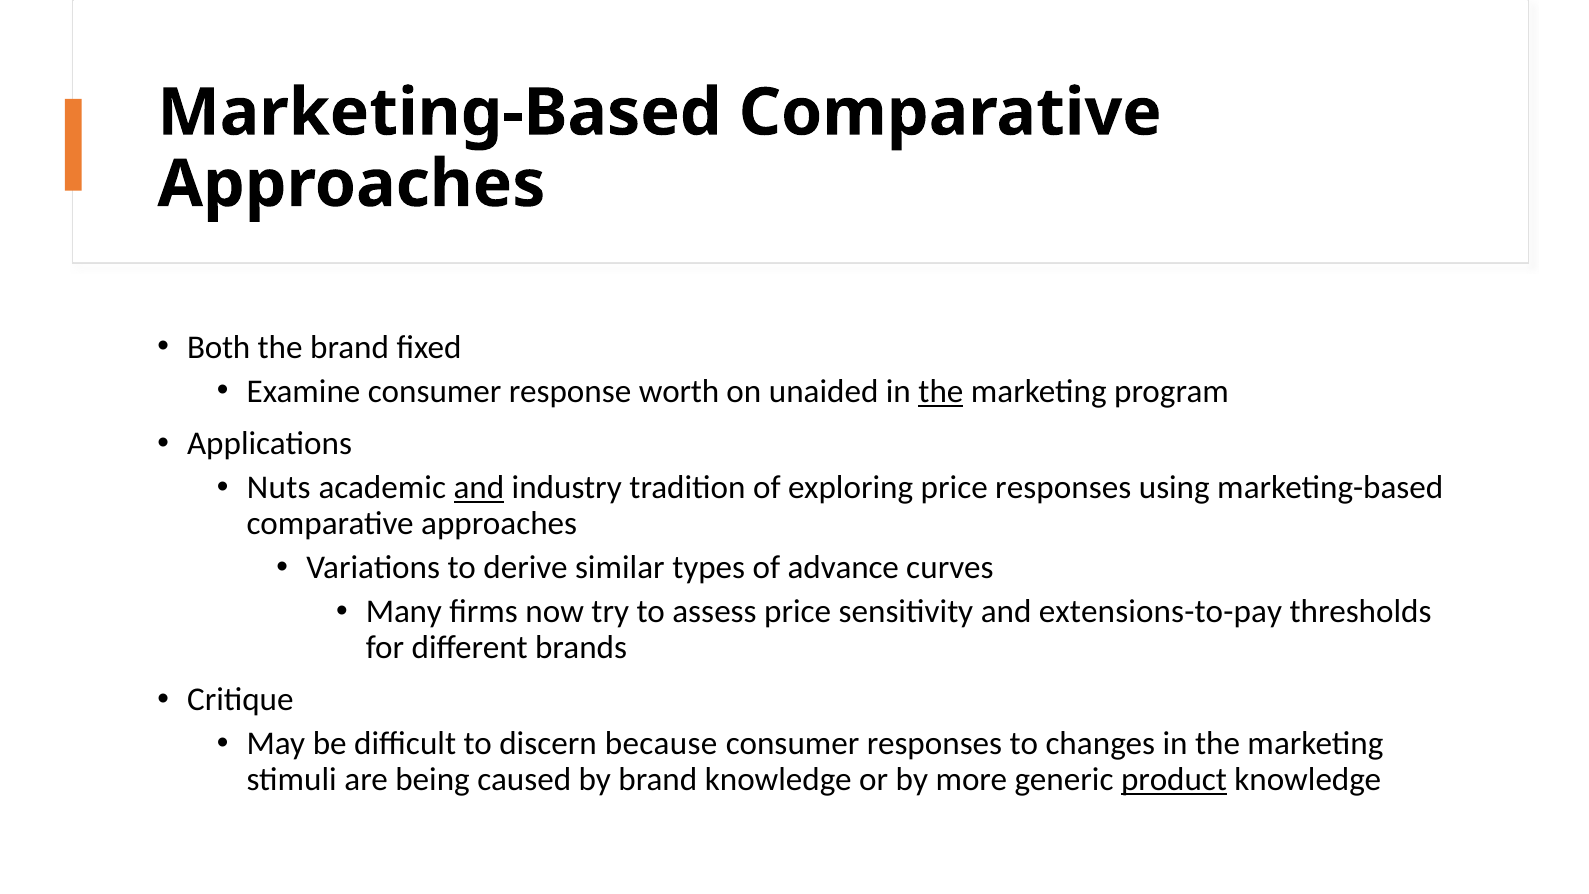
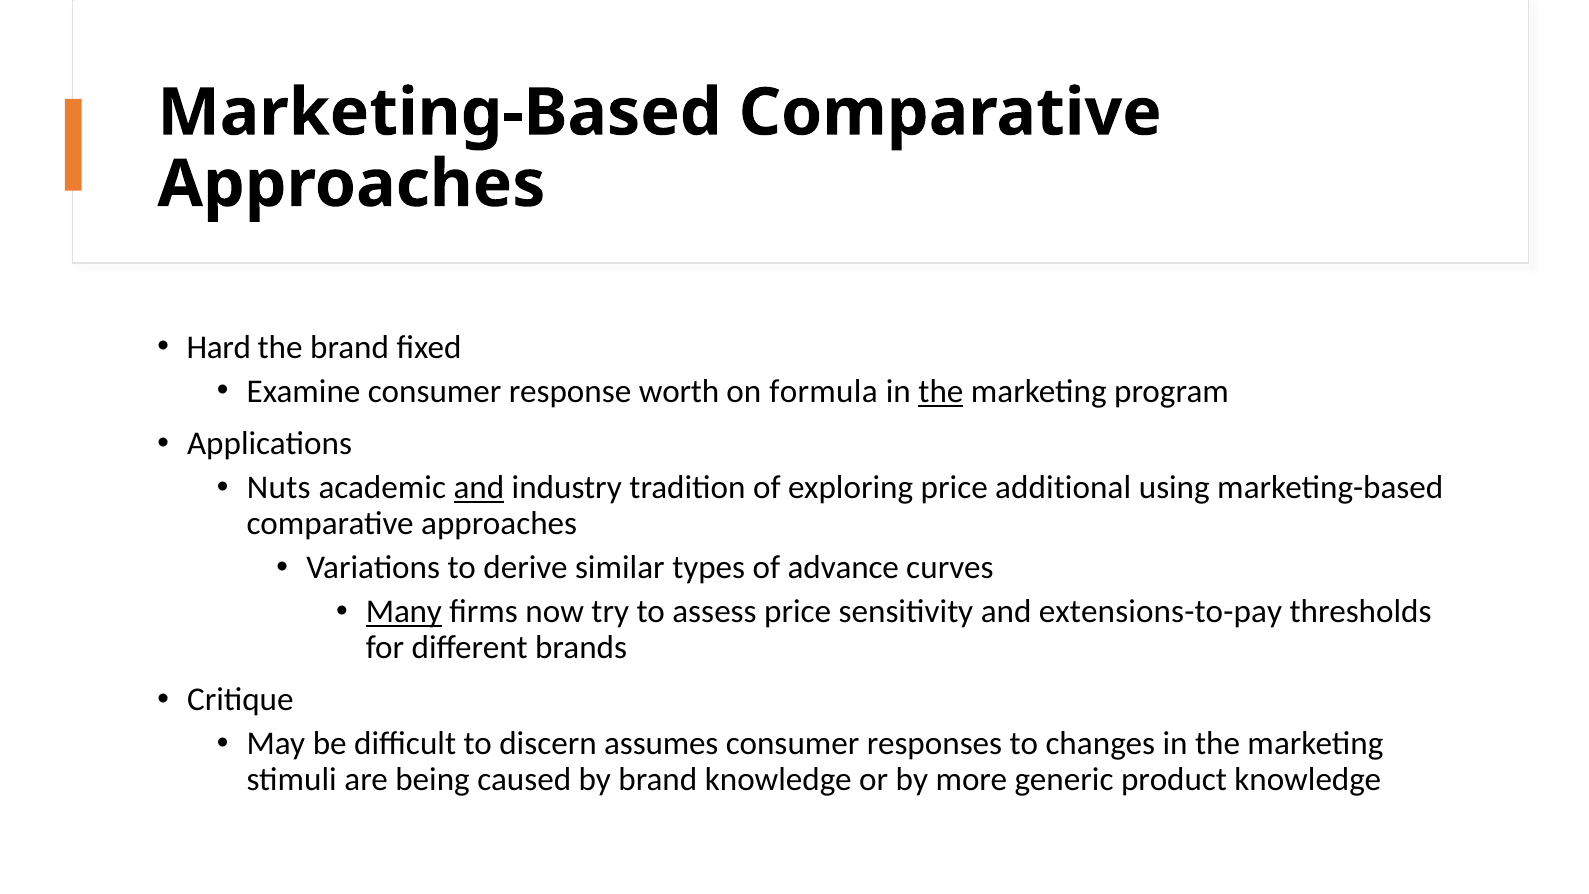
Both: Both -> Hard (219, 347)
unaided: unaided -> formula (823, 391)
price responses: responses -> additional (1063, 488)
Many underline: none -> present (404, 612)
because: because -> assumes (661, 744)
product underline: present -> none (1174, 780)
